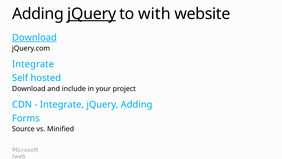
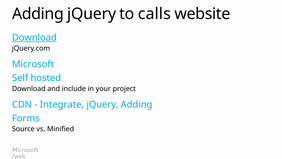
jQuery underline: present -> none (92, 14)
with: with -> calls (154, 14)
Integrate: Integrate -> Microsoft (33, 64)
